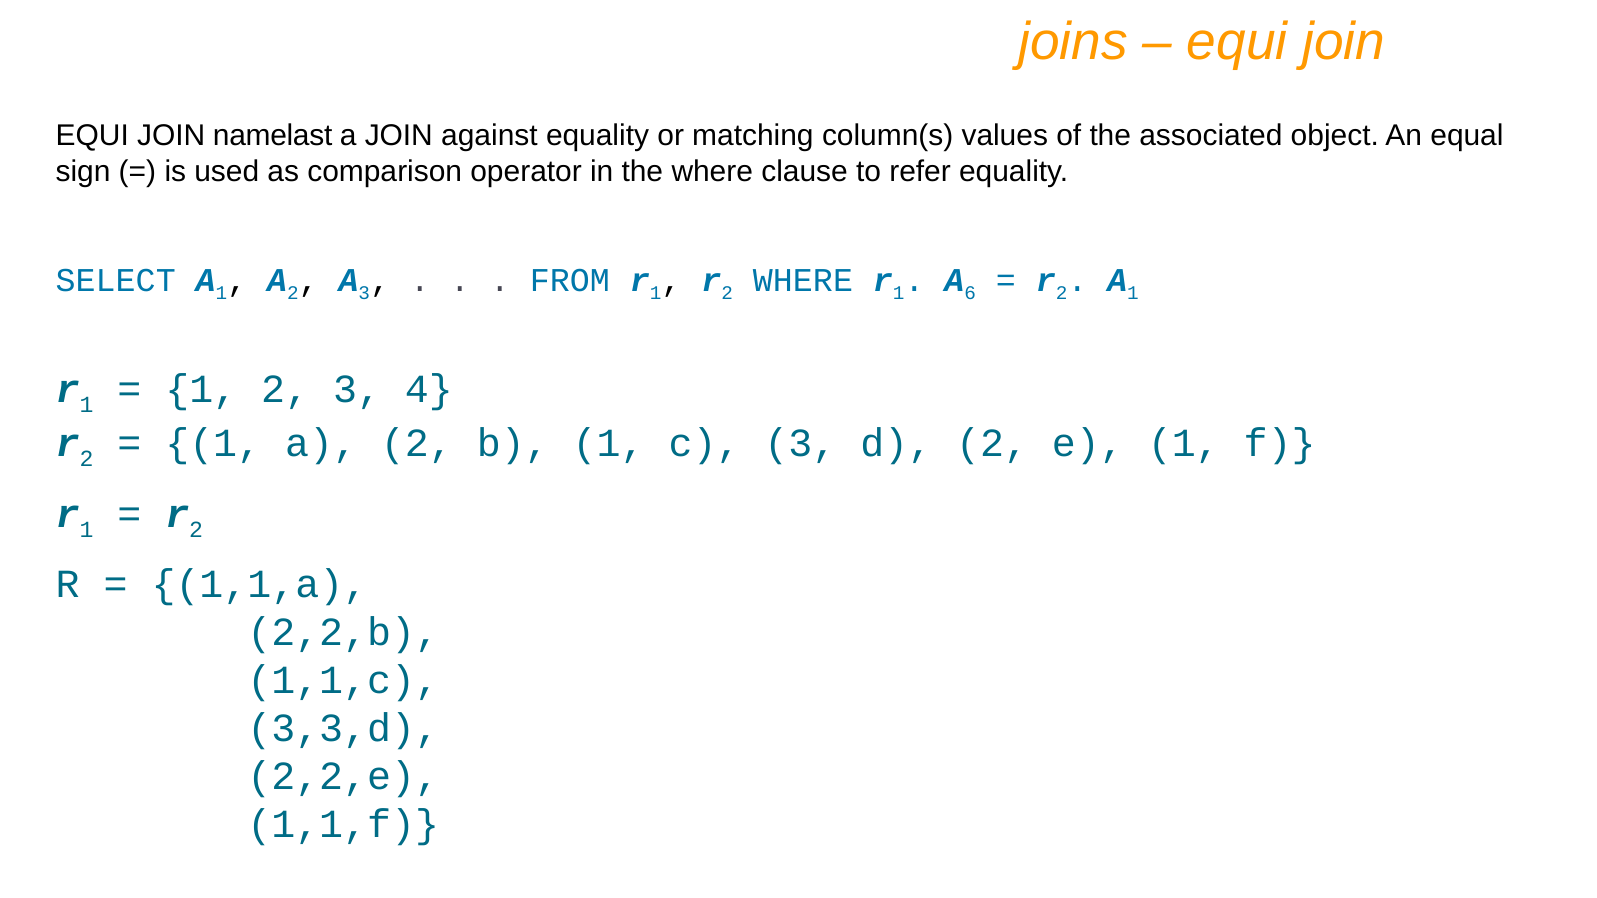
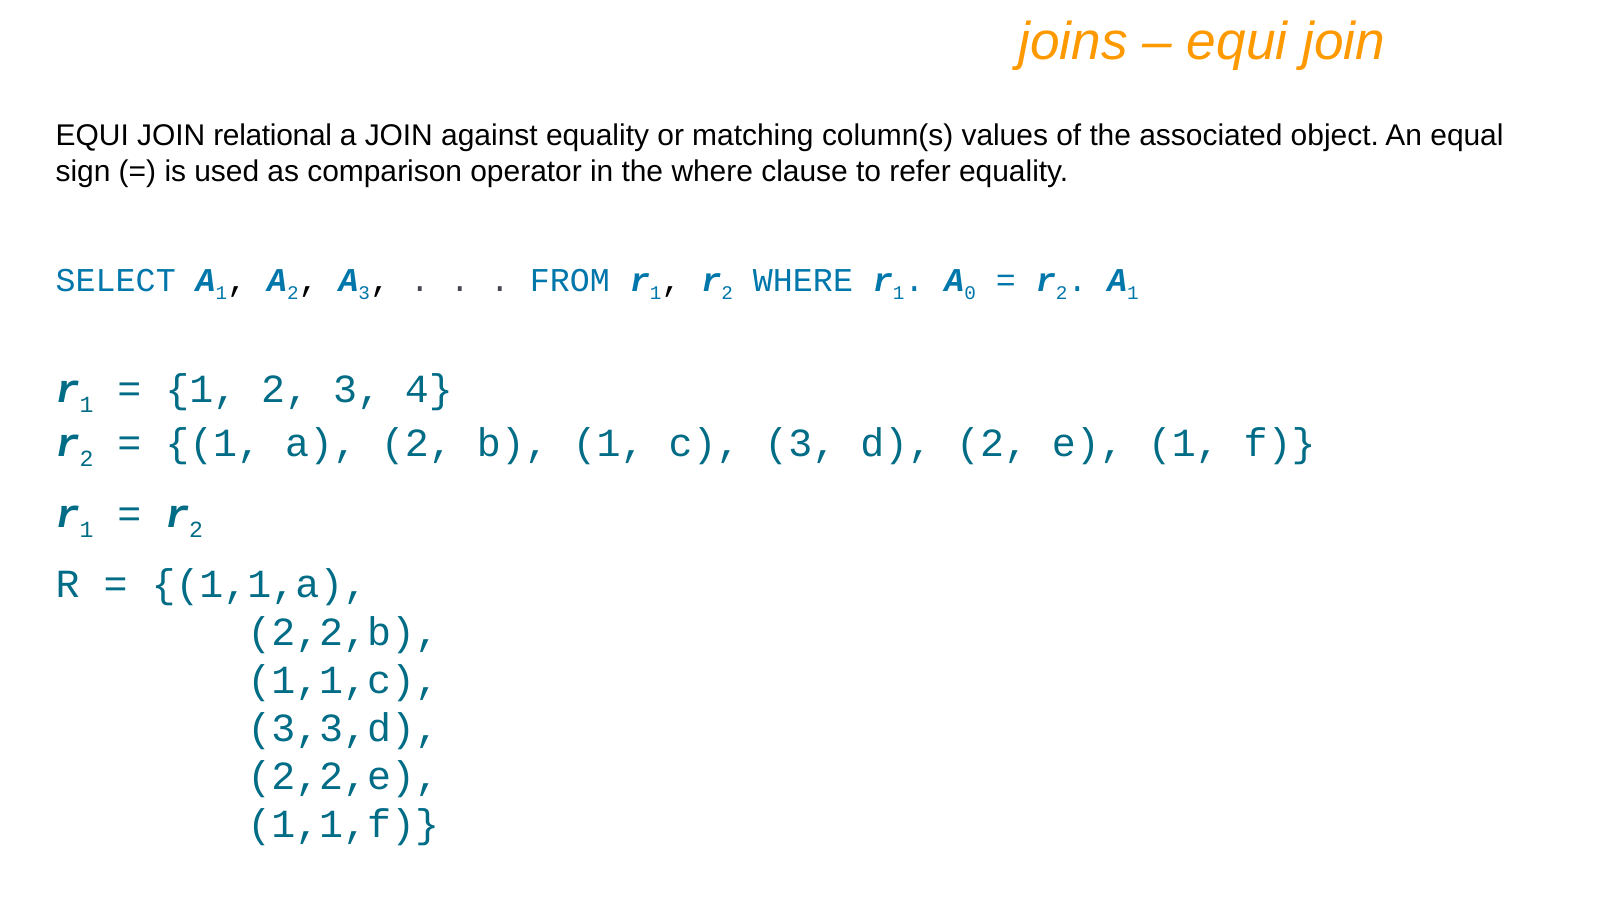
namelast: namelast -> relational (273, 136)
6: 6 -> 0 (970, 293)
